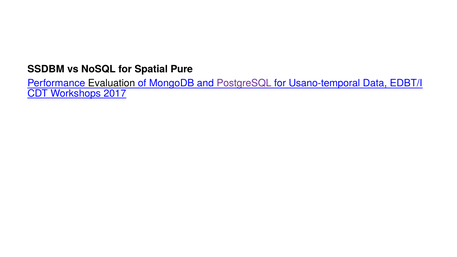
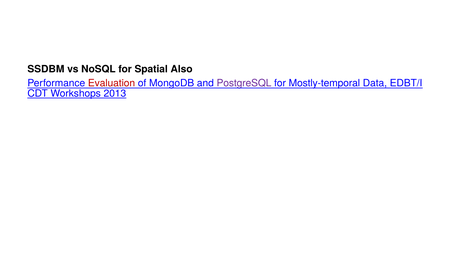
Pure: Pure -> Also (182, 69)
Evaluation colour: black -> red (112, 83)
Usano-temporal: Usano-temporal -> Mostly-temporal (324, 83)
2017: 2017 -> 2013 (115, 93)
